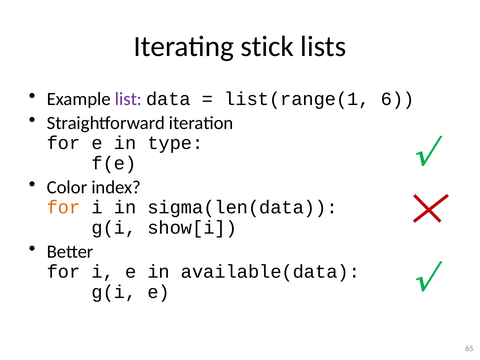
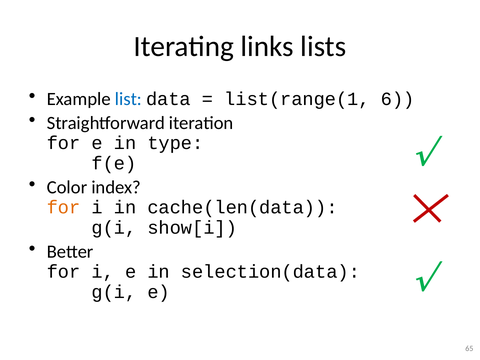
stick: stick -> links (267, 46)
list colour: purple -> blue (128, 99)
sigma(len(data: sigma(len(data -> cache(len(data (242, 207)
available(data: available(data -> selection(data (270, 272)
